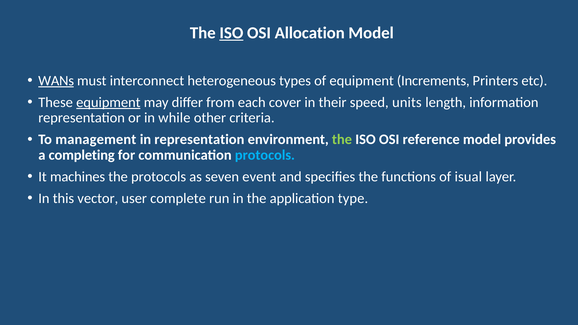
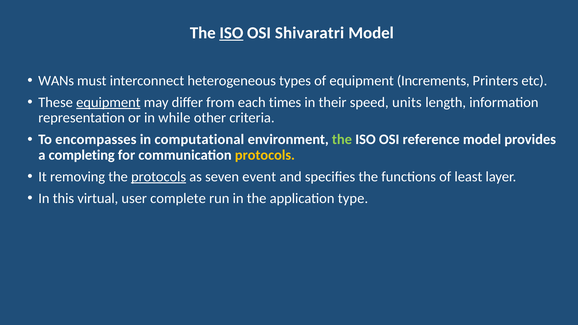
Allocation: Allocation -> Shivaratri (310, 33)
WANs underline: present -> none (56, 81)
cover: cover -> times (285, 102)
management: management -> encompasses (96, 140)
in representation: representation -> computational (199, 140)
protocols colour: light blue -> yellow (265, 155)
machines: machines -> removing (78, 177)
protocols underline: none -> present (159, 177)
isual: isual -> least (468, 177)
vector: vector -> virtual (98, 198)
